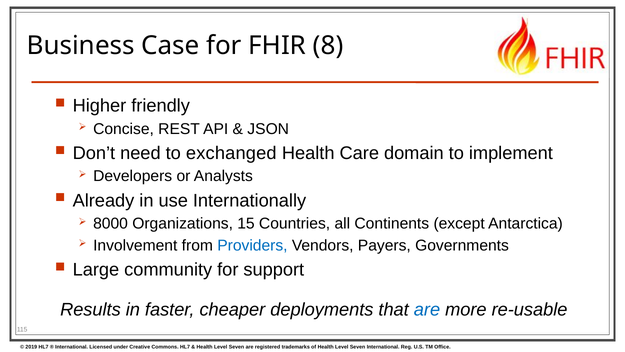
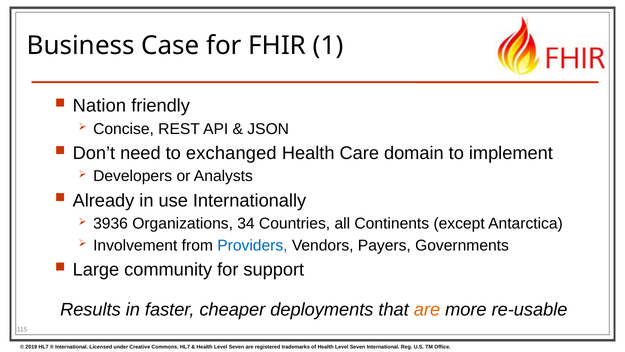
8: 8 -> 1 (328, 45)
Higher: Higher -> Nation (99, 105)
8000: 8000 -> 3936 (111, 224)
15: 15 -> 34 (246, 224)
are colour: blue -> orange (427, 310)
